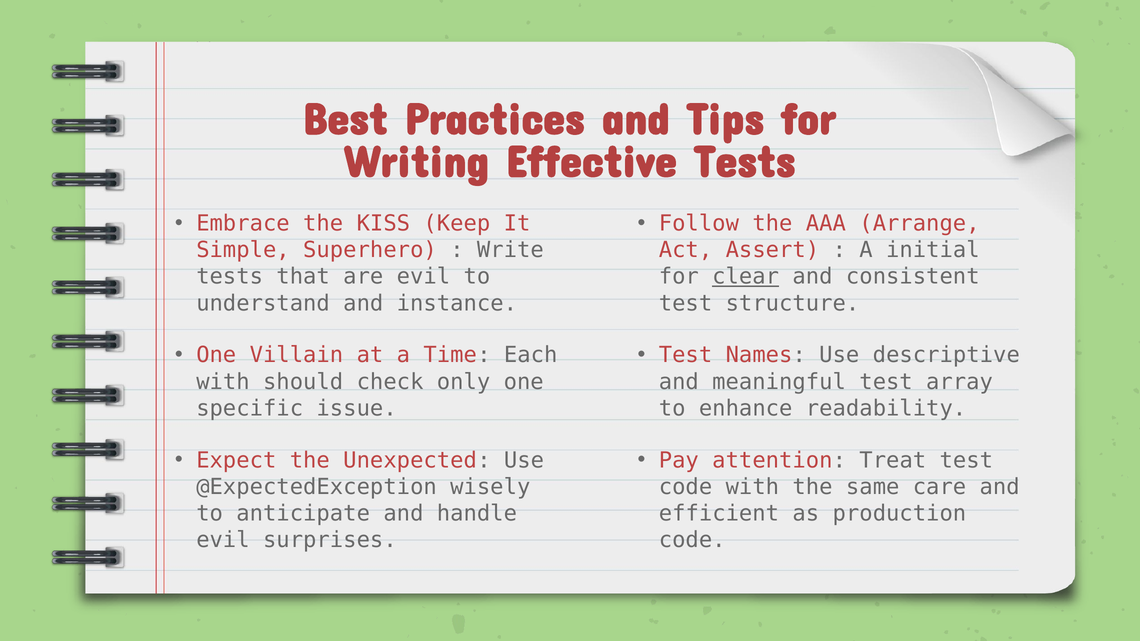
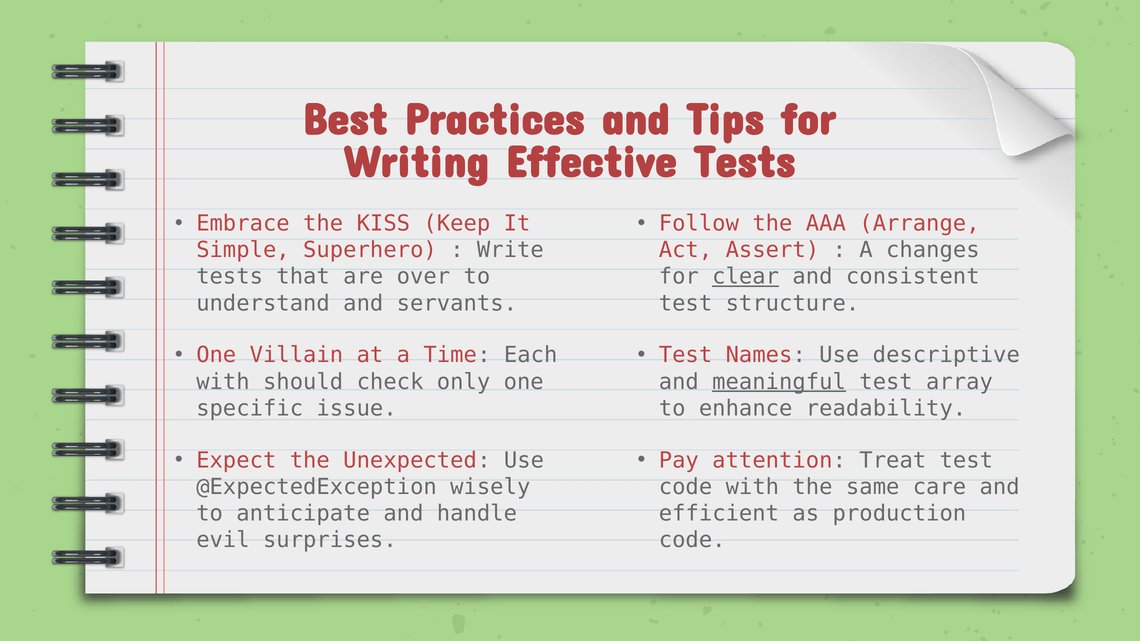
initial: initial -> changes (933, 250)
are evil: evil -> over (423, 277)
instance: instance -> servants (457, 303)
meaningful underline: none -> present (779, 382)
